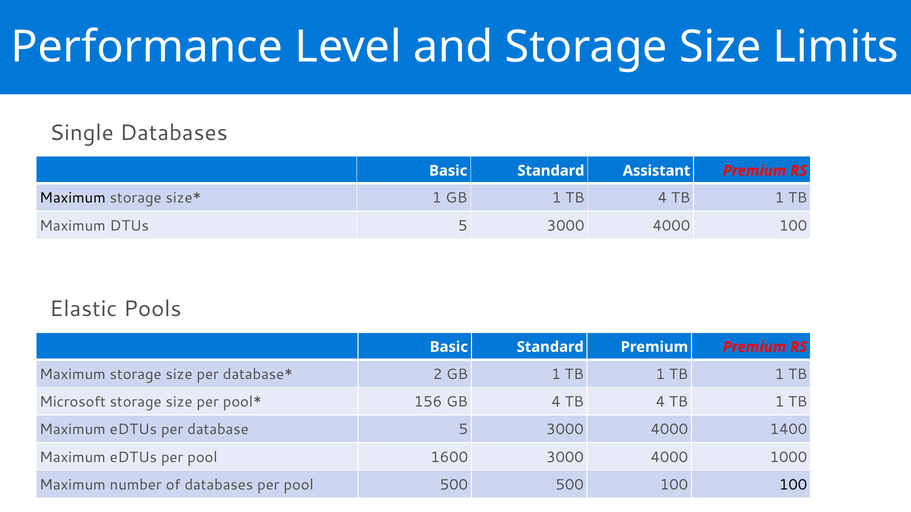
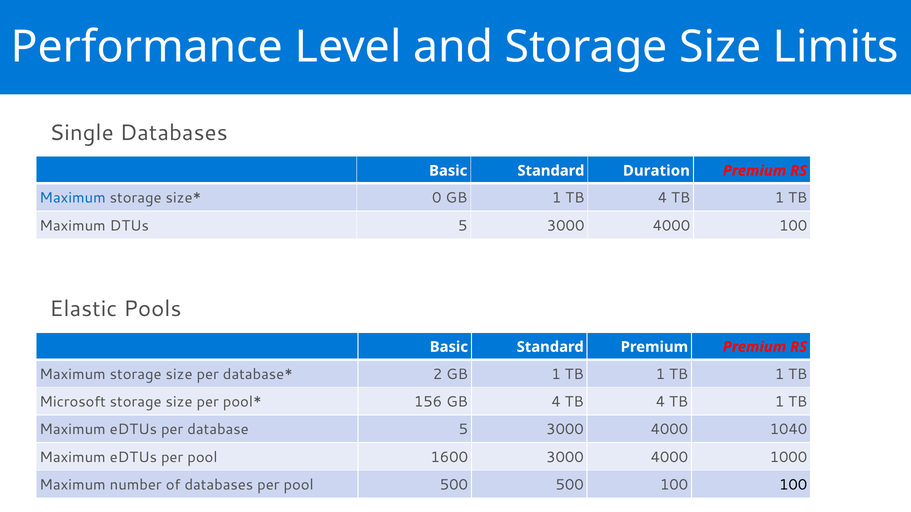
Assistant: Assistant -> Duration (656, 171)
Maximum colour: black -> blue (73, 198)
1: 1 -> 0 (437, 198)
1400: 1400 -> 1040 (788, 430)
